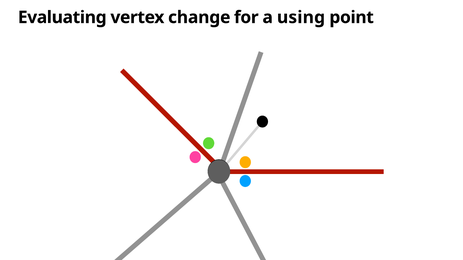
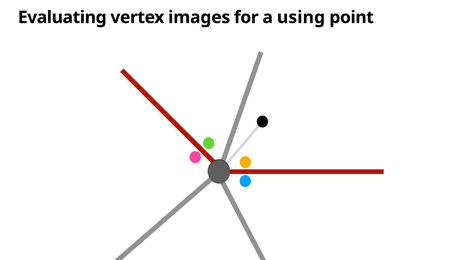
change: change -> images (199, 17)
